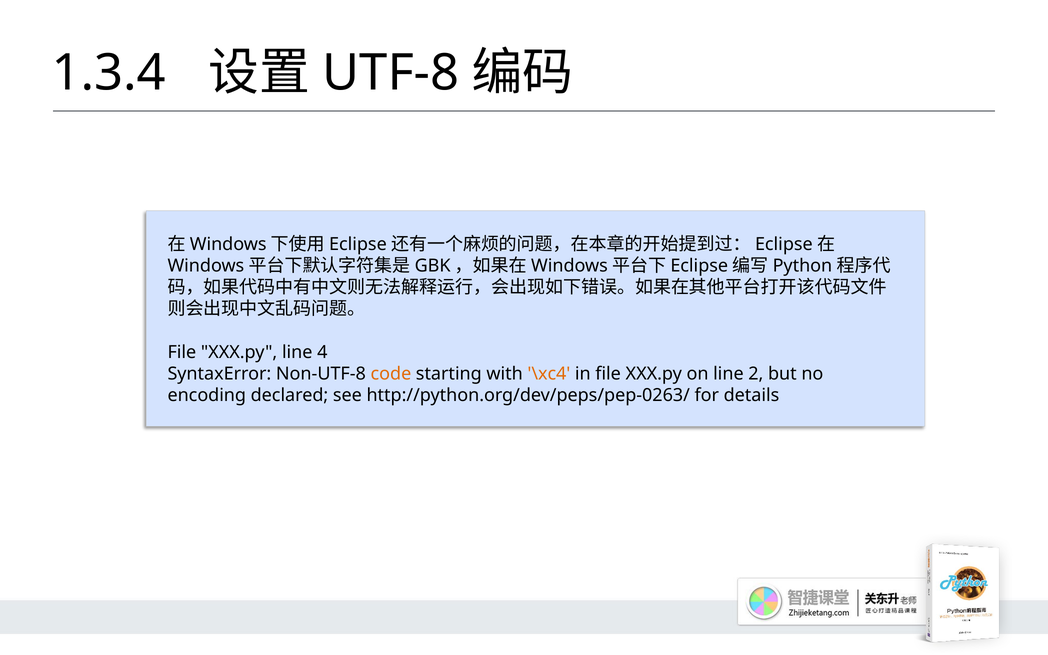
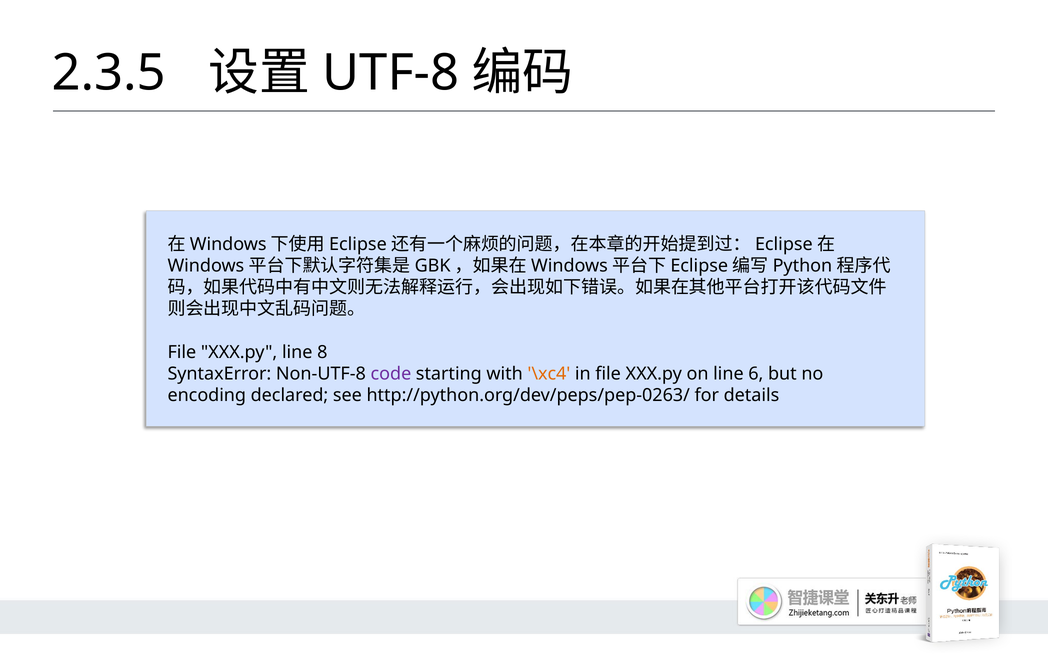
1.3.4: 1.3.4 -> 2.3.5 (109, 73)
4: 4 -> 8 (322, 352)
code colour: orange -> purple (391, 374)
2: 2 -> 6 (756, 374)
